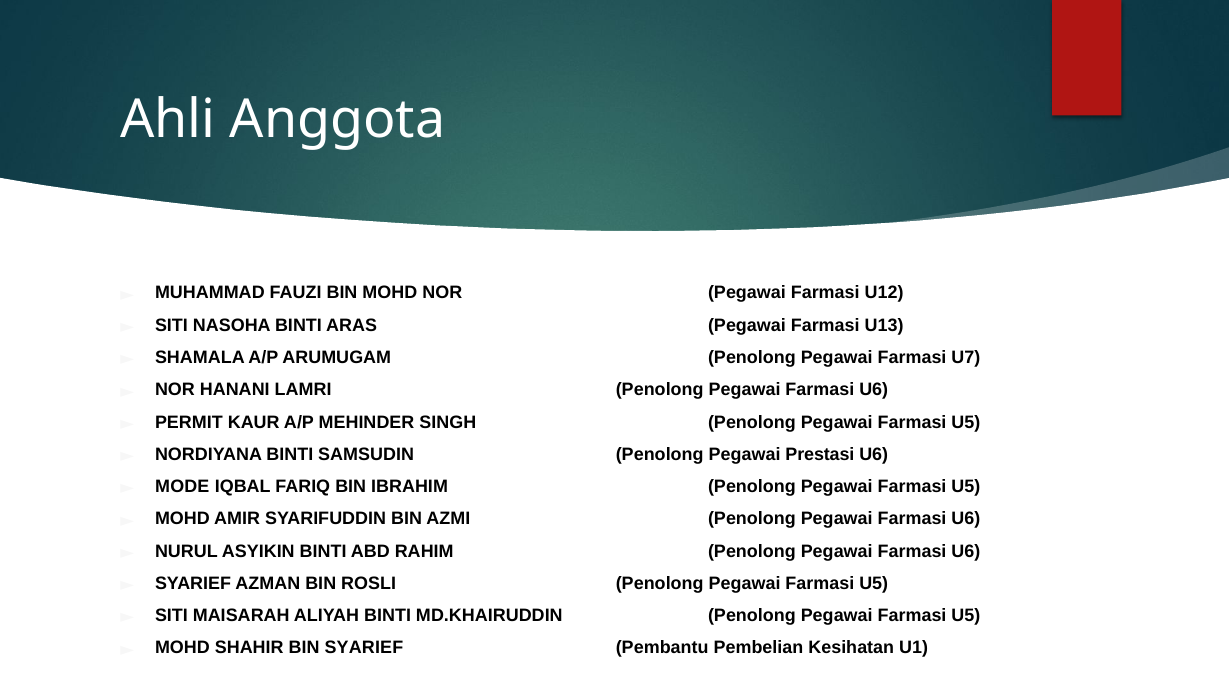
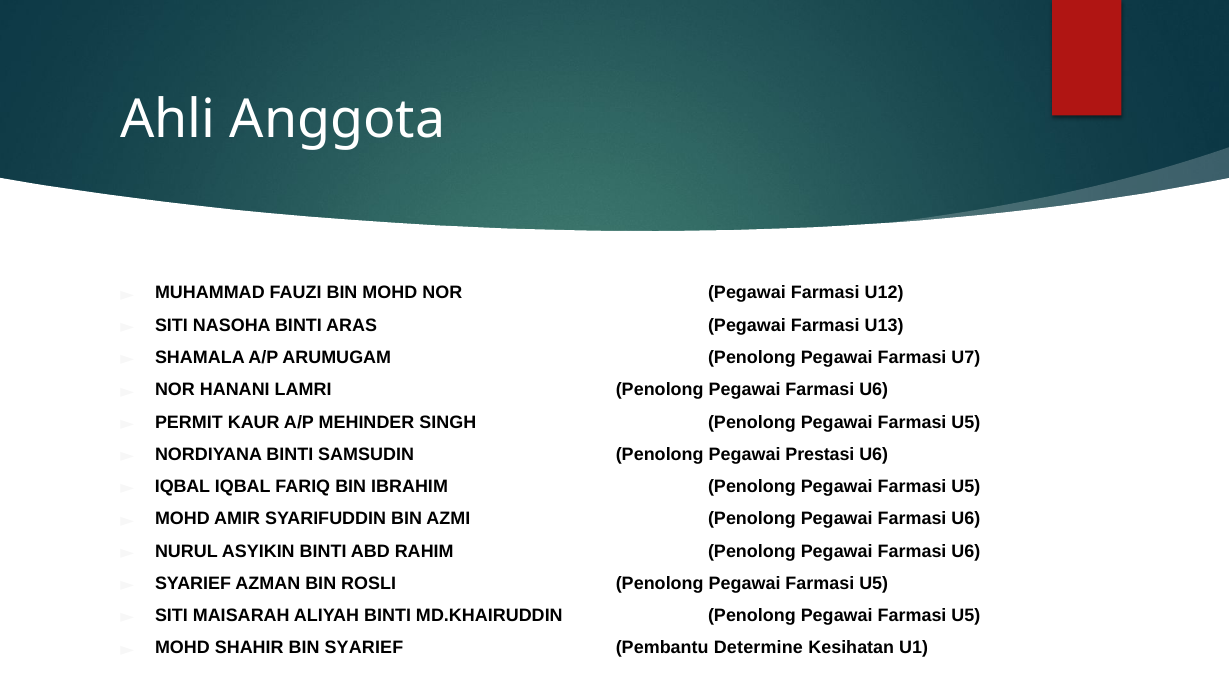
MODE: MODE -> IQBAL (182, 486)
Pembelian: Pembelian -> Determine (758, 647)
